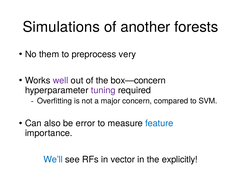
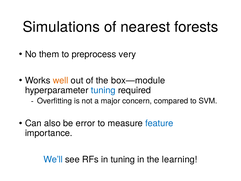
another: another -> nearest (145, 27)
well colour: purple -> orange (61, 80)
box—concern: box—concern -> box—module (138, 80)
tuning colour: purple -> blue (103, 90)
in vector: vector -> tuning (123, 159)
explicitly: explicitly -> learning (180, 159)
